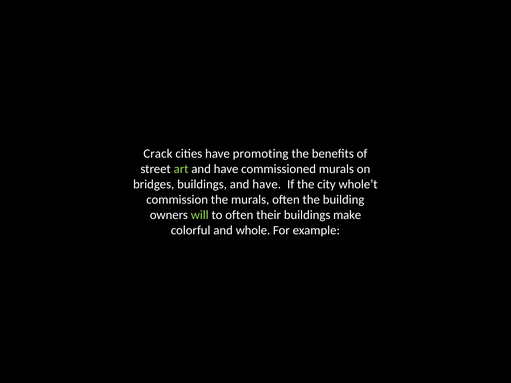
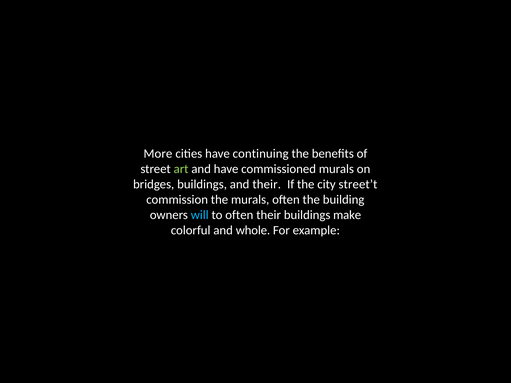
Crack: Crack -> More (158, 154)
promoting: promoting -> continuing (261, 154)
buildings and have: have -> their (267, 184)
whole’t: whole’t -> street’t (358, 184)
will colour: light green -> light blue (200, 215)
